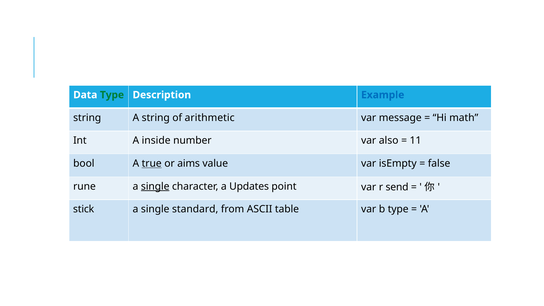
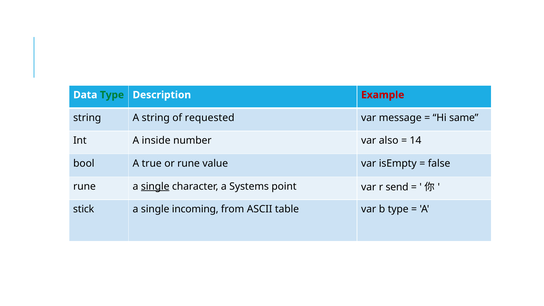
Example colour: blue -> red (383, 95)
arithmetic: arithmetic -> requested (210, 118)
math: math -> same (464, 118)
11: 11 -> 14 (416, 141)
true underline: present -> none (152, 163)
or aims: aims -> rune (189, 163)
Updates: Updates -> Systems (249, 186)
standard: standard -> incoming (195, 209)
